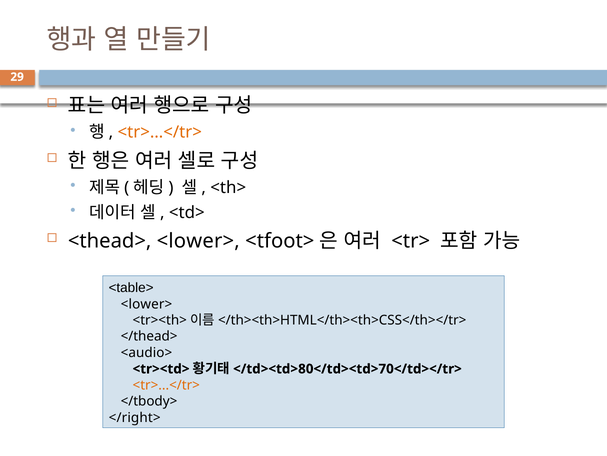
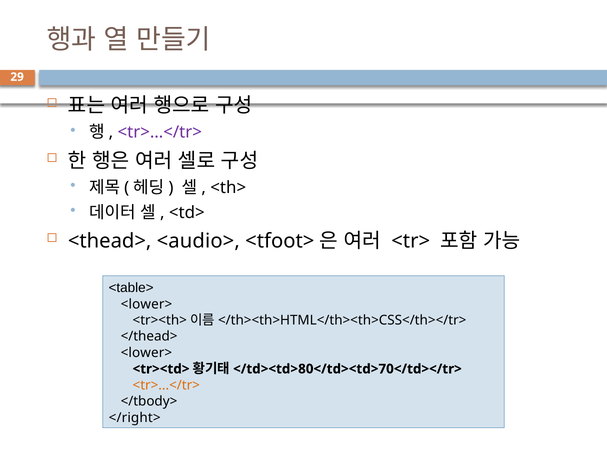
<tr>…</tr> colour: orange -> purple (160, 132)
<thead> <lower>: <lower> -> <audio> (198, 241)
<audio>: <audio> -> <lower> (146, 352)
